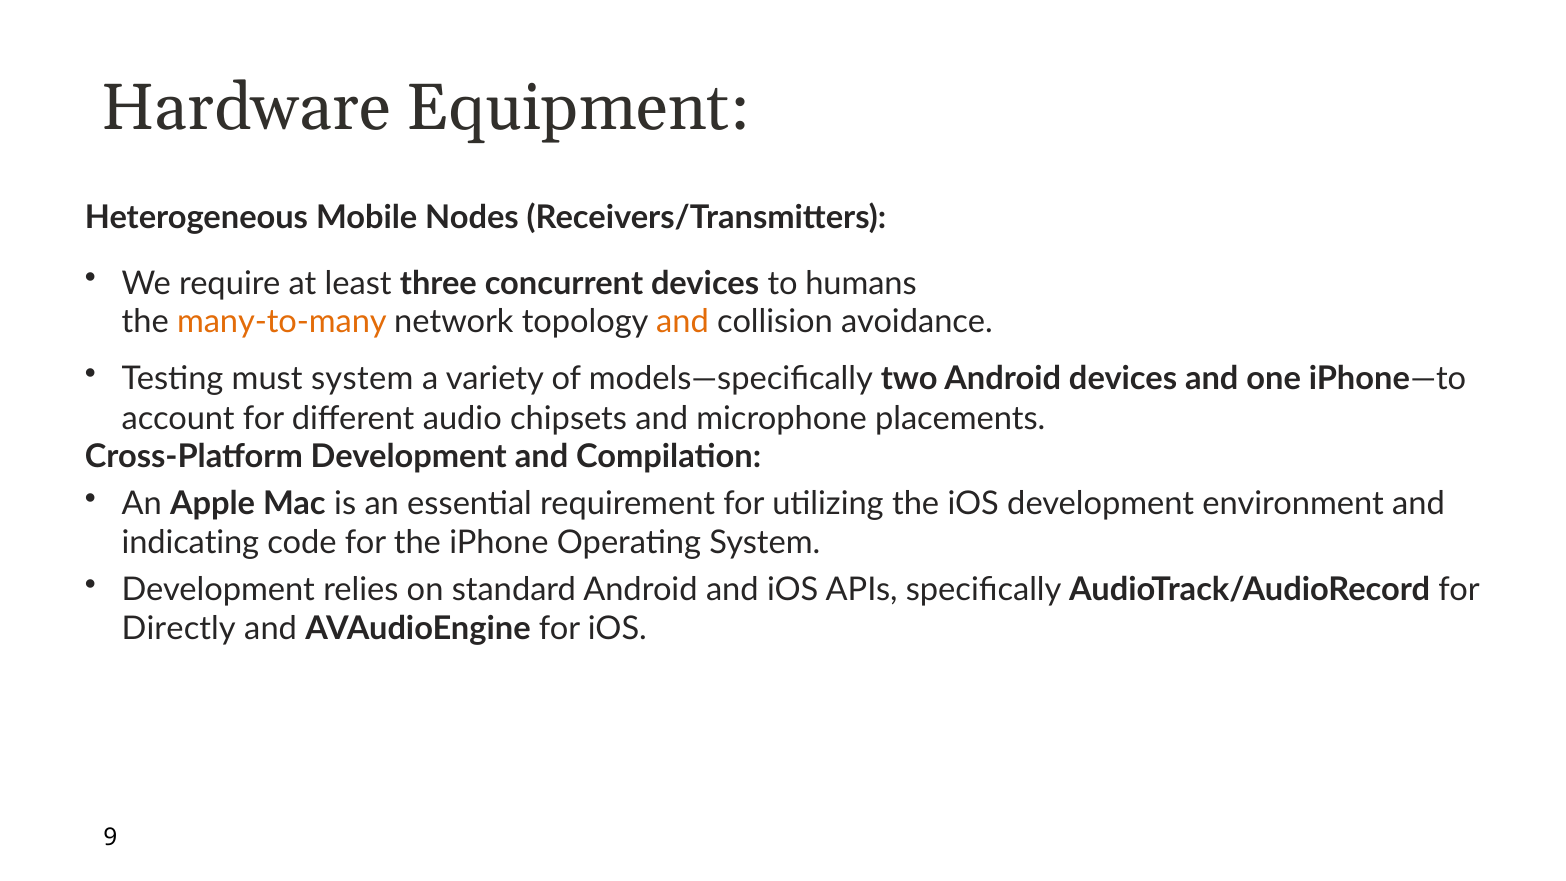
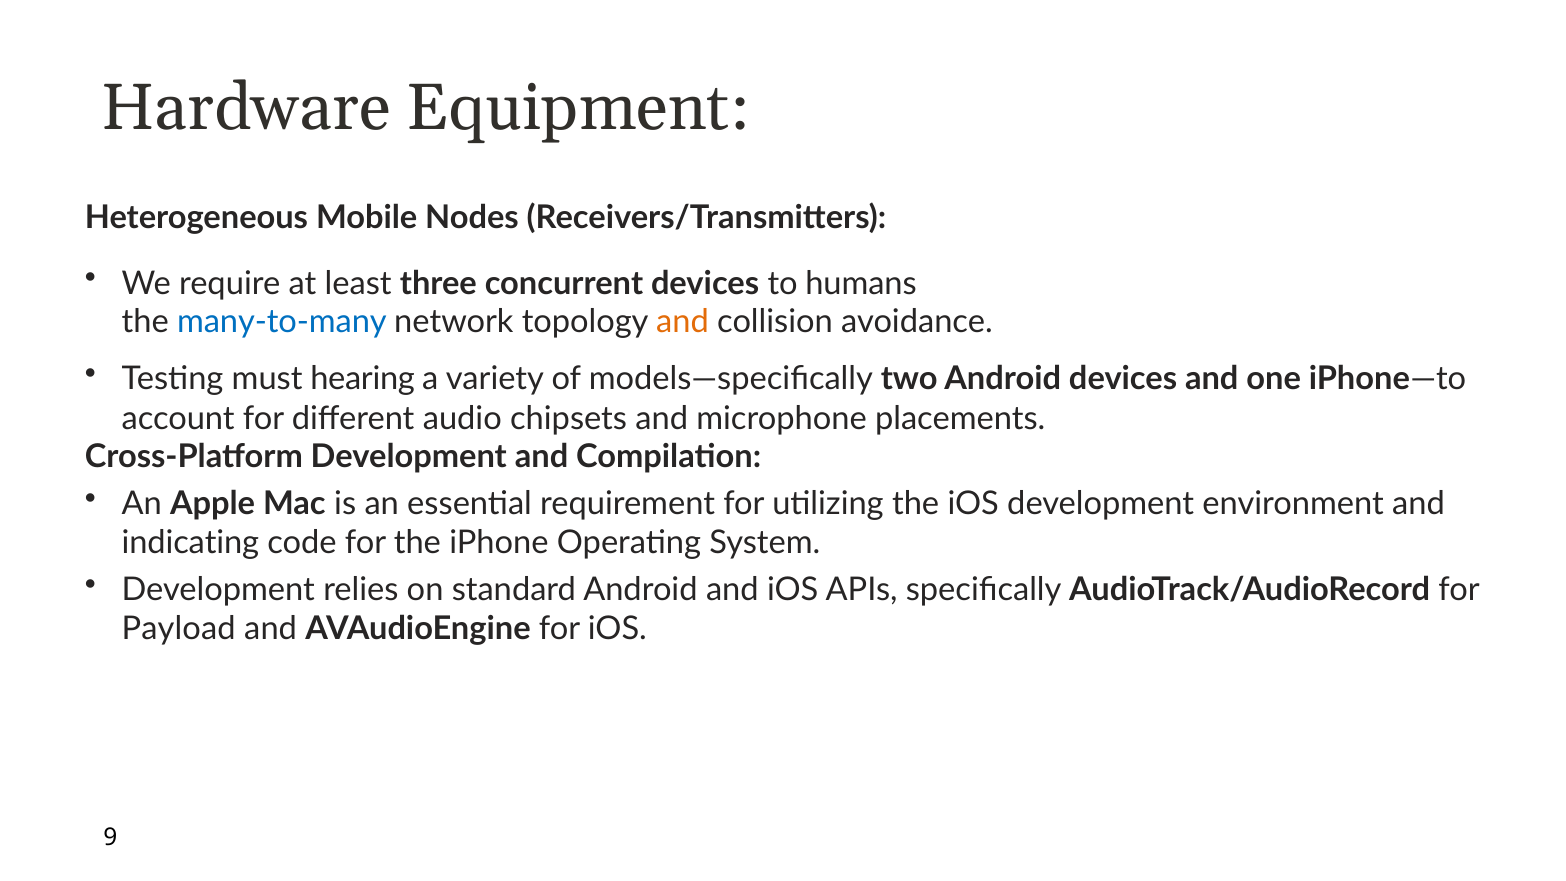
many-to-many colour: orange -> blue (282, 322)
must system: system -> hearing (363, 379)
Directly: Directly -> Payload (179, 629)
